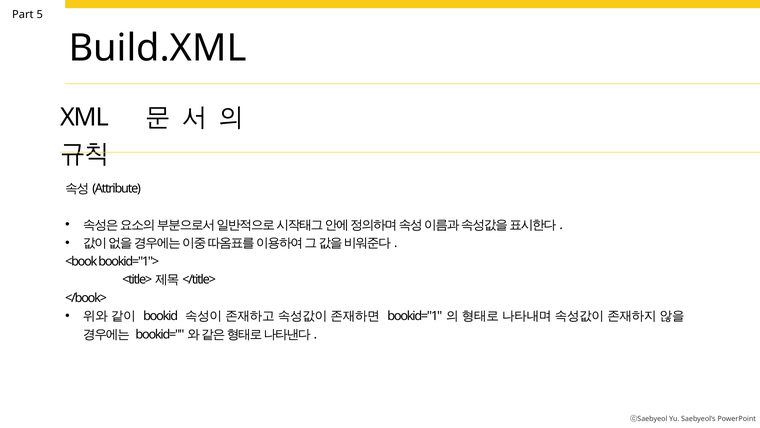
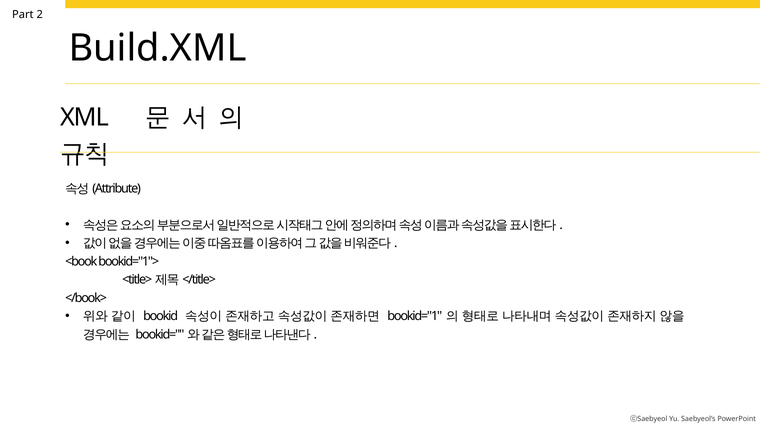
5: 5 -> 2 (40, 14)
